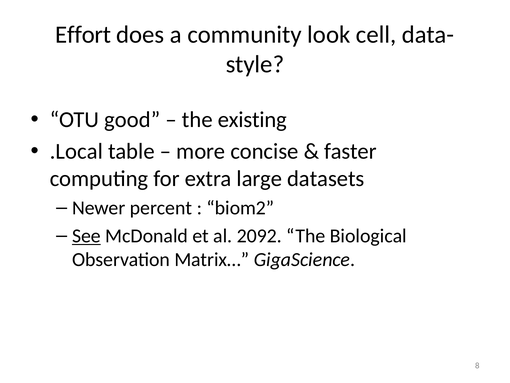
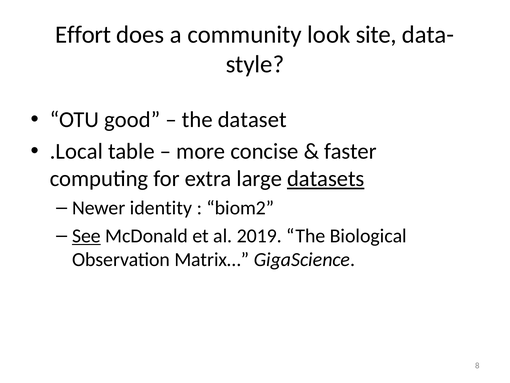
cell: cell -> site (376, 34)
existing: existing -> dataset (252, 120)
datasets underline: none -> present (326, 179)
percent: percent -> identity (161, 208)
2092: 2092 -> 2019 (259, 236)
